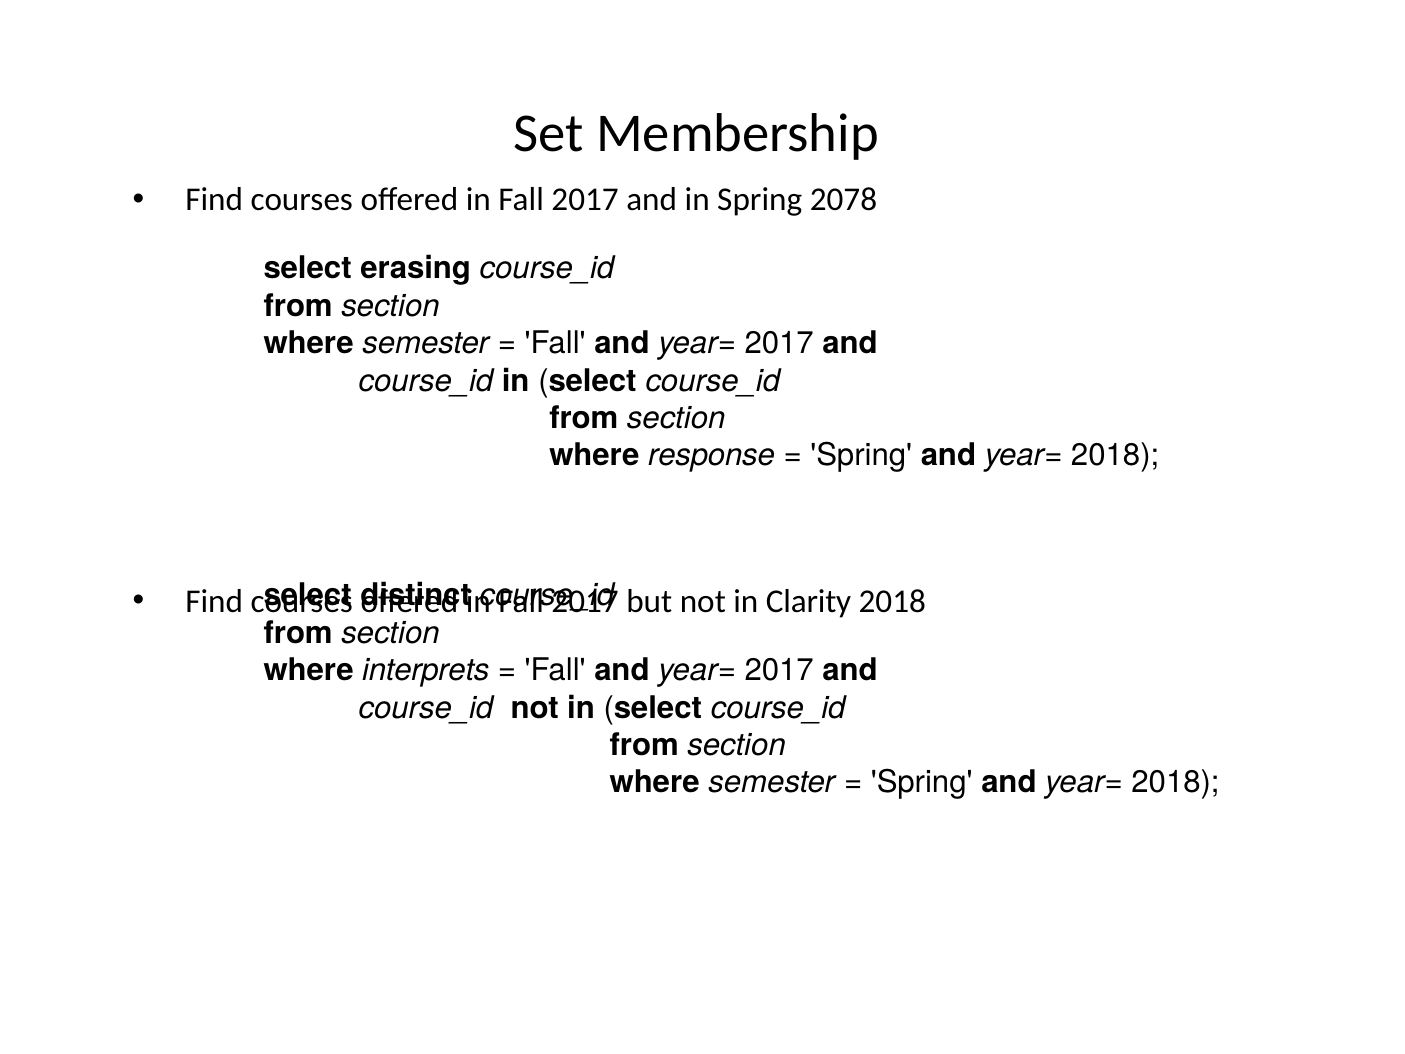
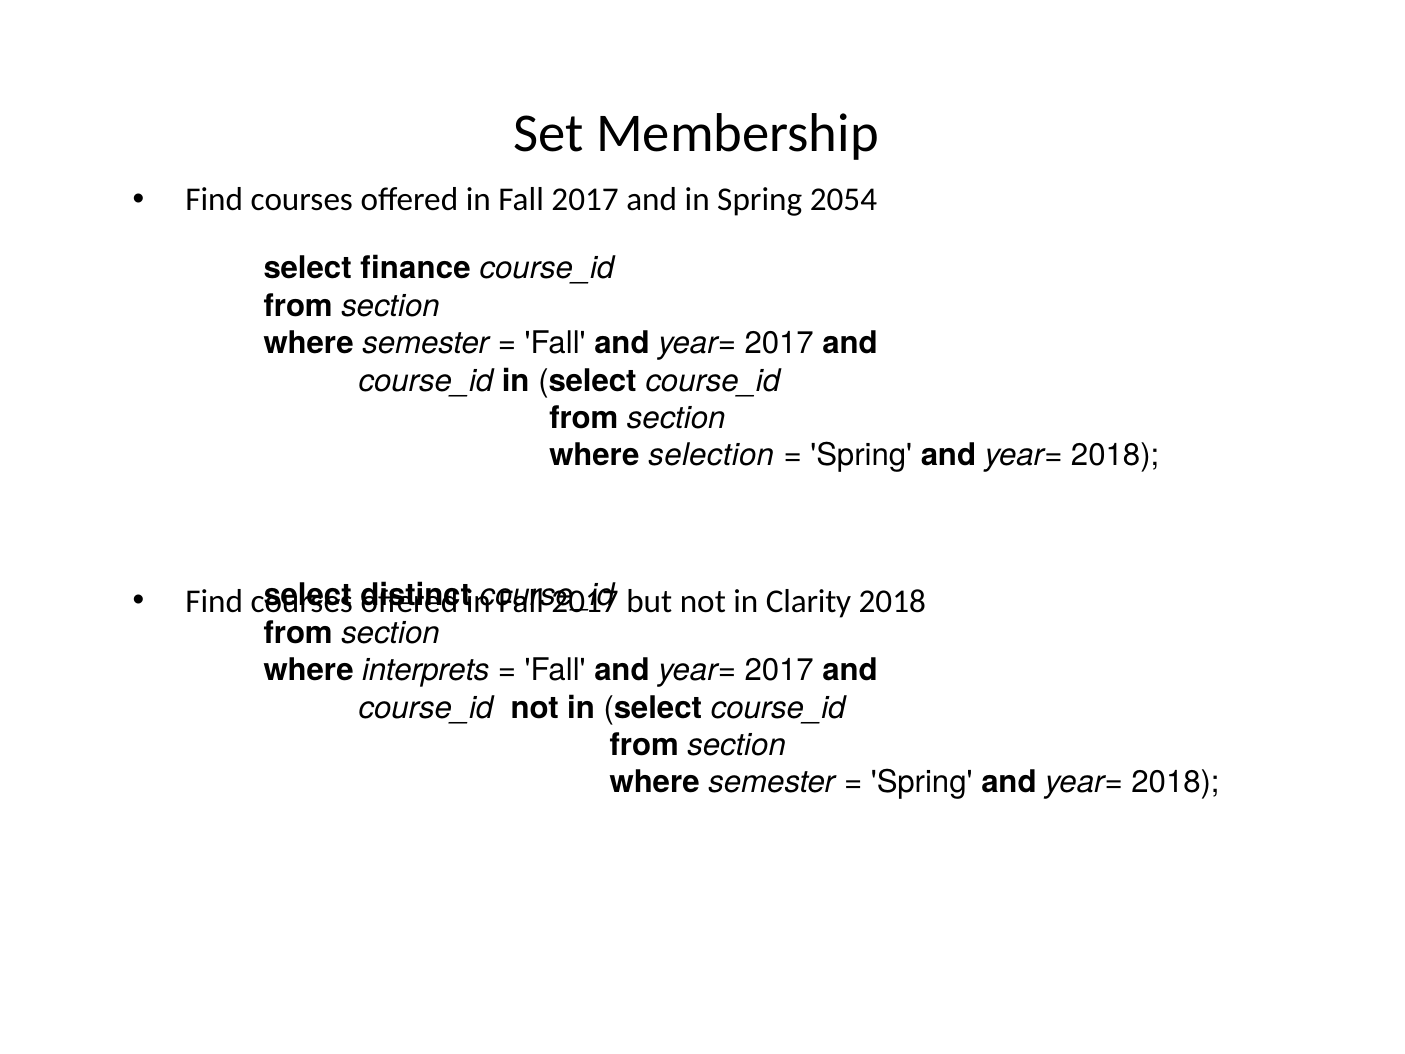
2078: 2078 -> 2054 (843, 200)
erasing: erasing -> finance (416, 268)
response: response -> selection (711, 456)
